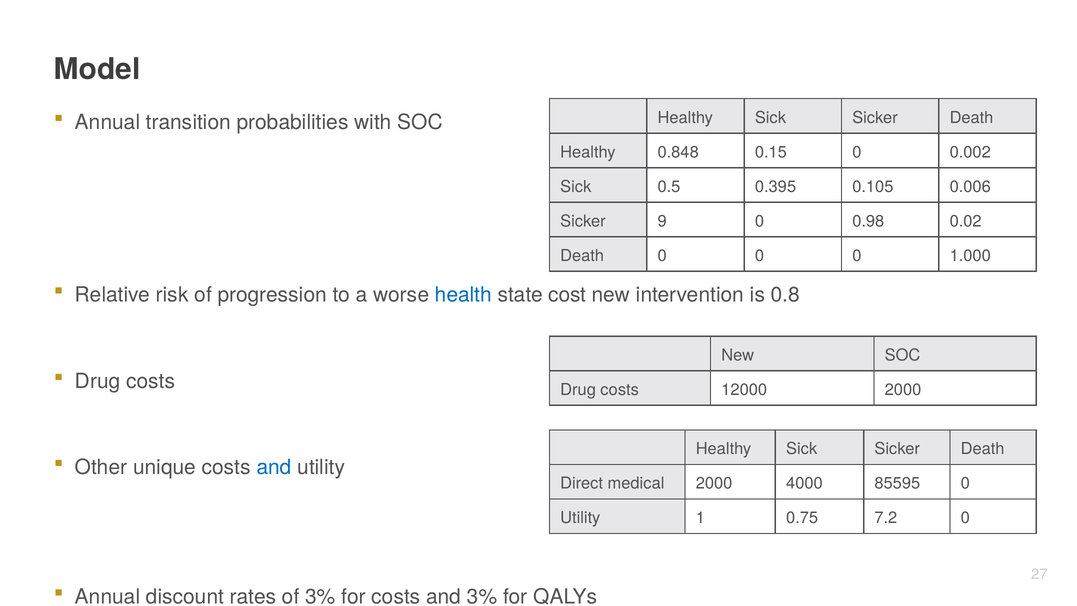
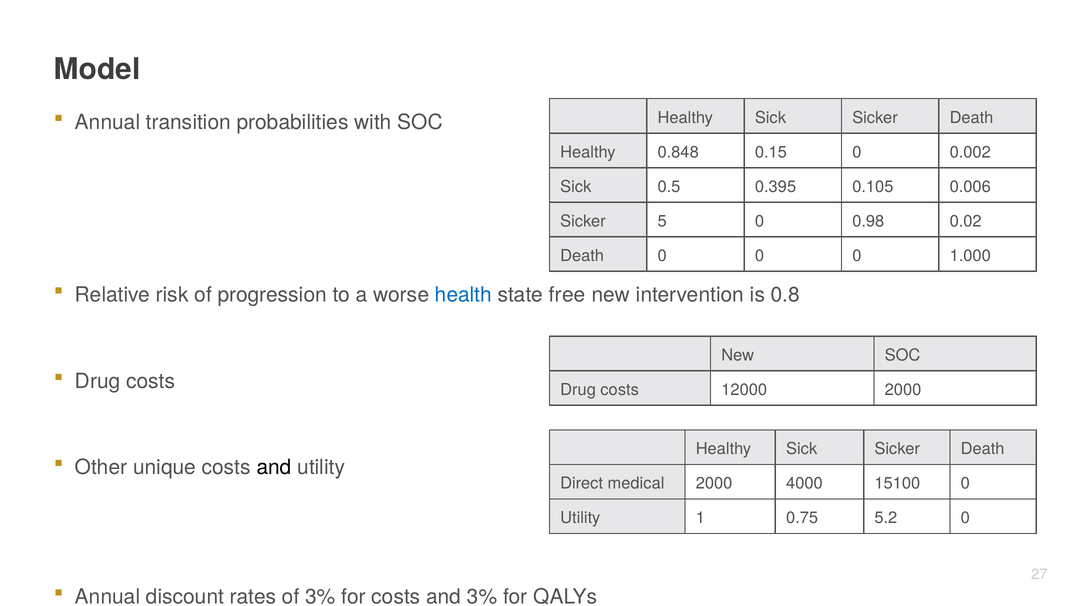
9: 9 -> 5 (662, 221)
cost: cost -> free (567, 295)
and colour: blue -> black (274, 467)
85595: 85595 -> 15100 (897, 483)
7.2: 7.2 -> 5.2 (886, 518)
